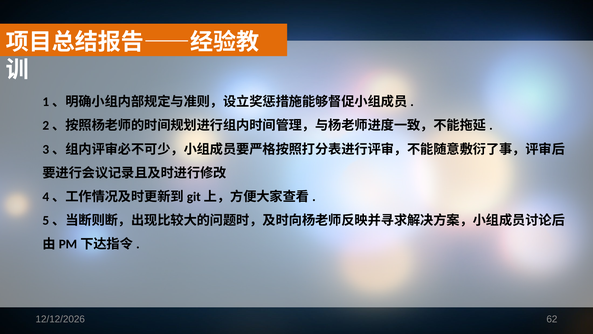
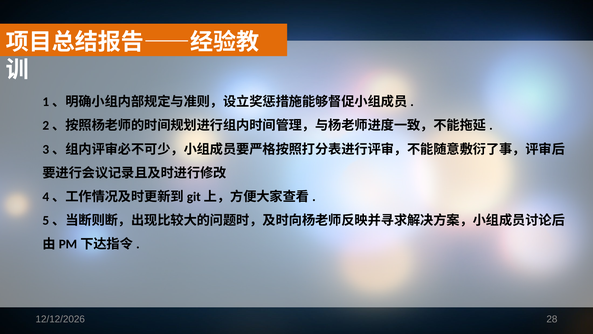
62: 62 -> 28 (552, 319)
